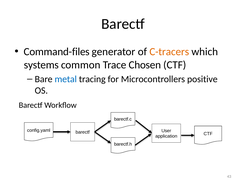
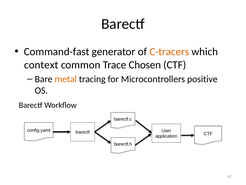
Command-files: Command-files -> Command-fast (57, 52)
systems: systems -> context (41, 65)
metal colour: blue -> orange (66, 79)
